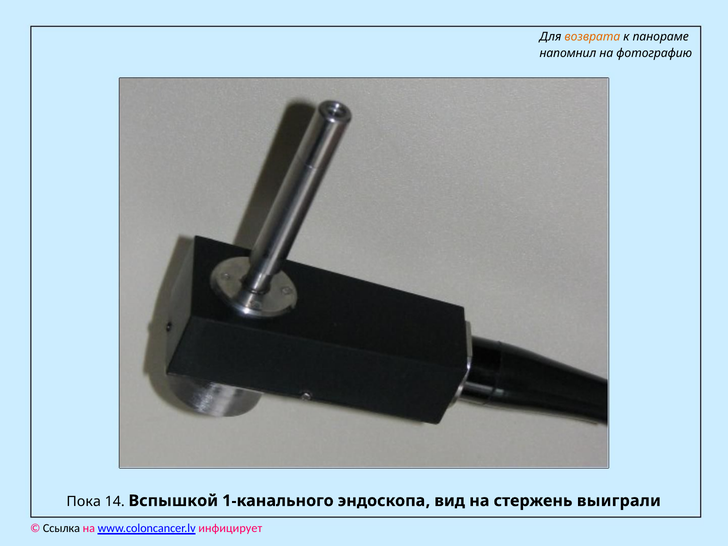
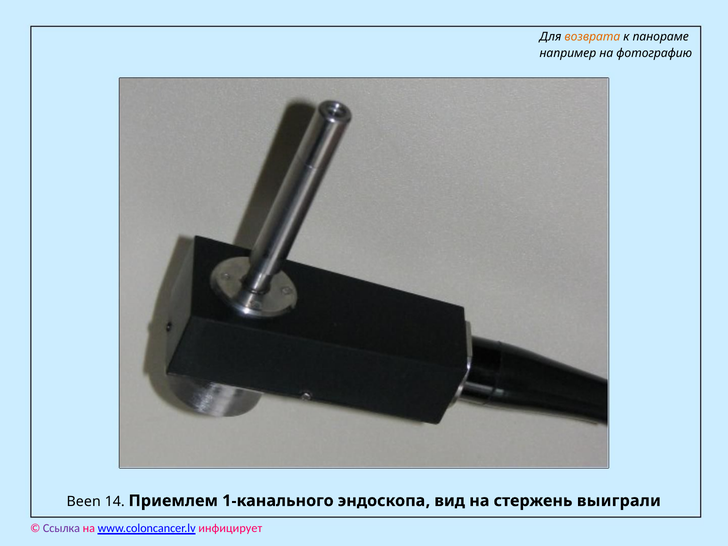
напомнил: напомнил -> например (568, 53)
Пока: Пока -> Been (84, 501)
Вспышкой: Вспышкой -> Приемлем (173, 501)
Ссылка colour: black -> purple (61, 528)
